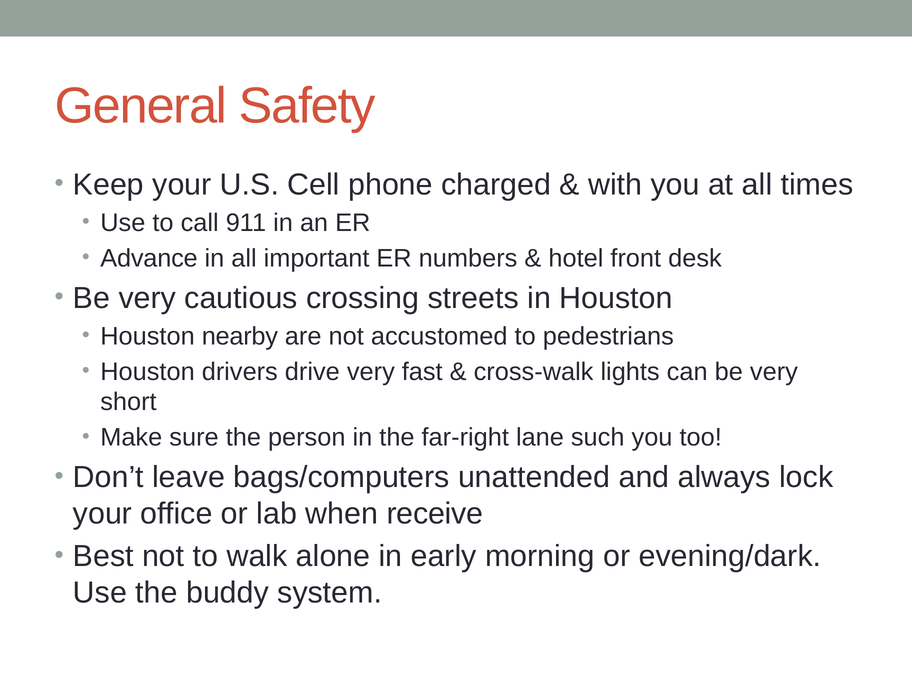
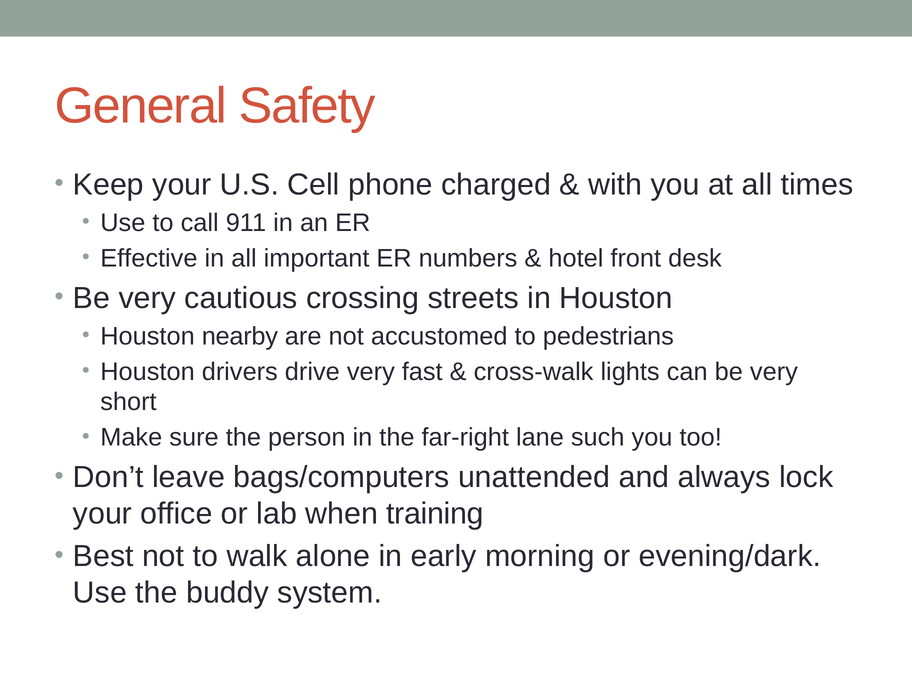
Advance: Advance -> Effective (149, 258)
receive: receive -> training (435, 514)
